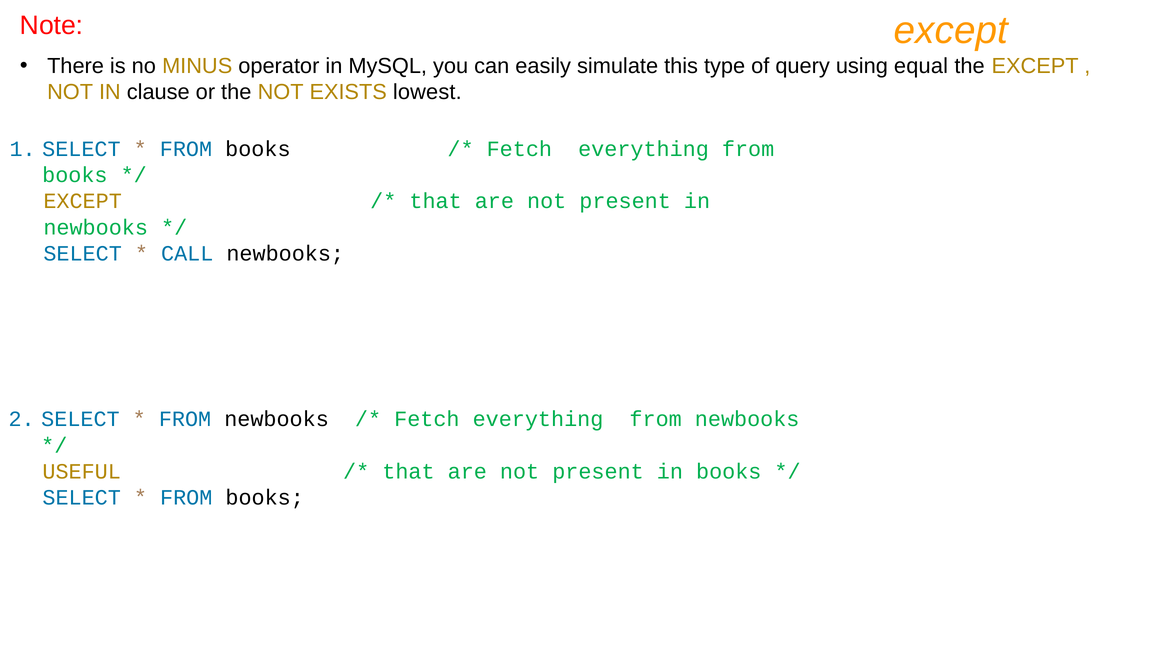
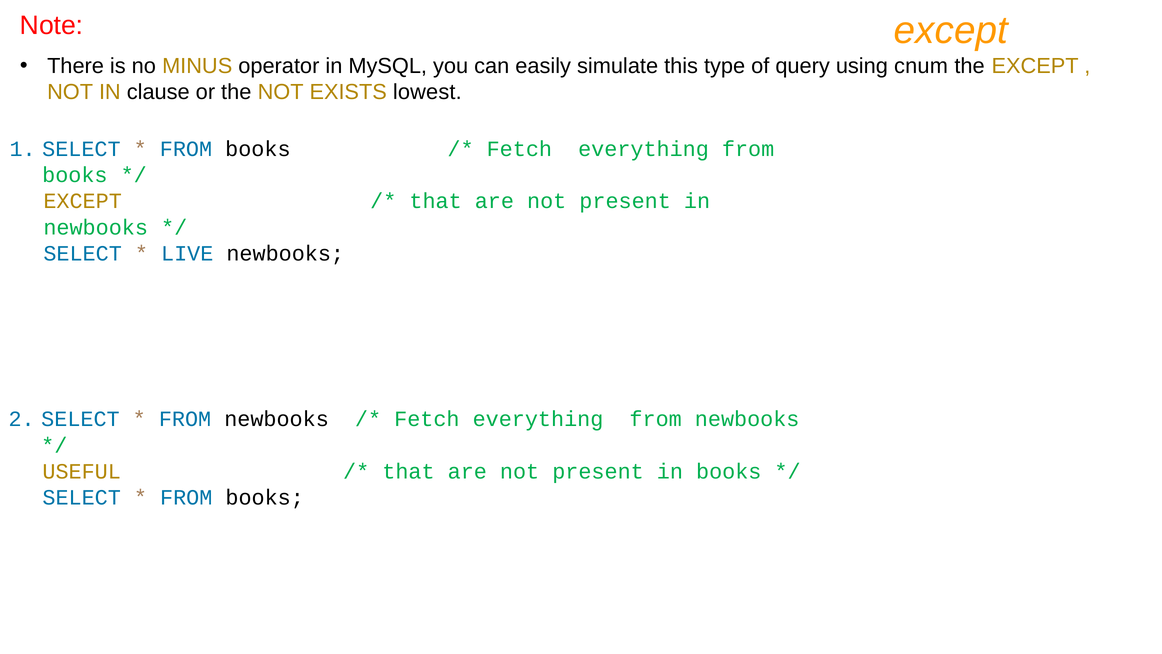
equal: equal -> cnum (921, 66)
CALL: CALL -> LIVE (187, 253)
